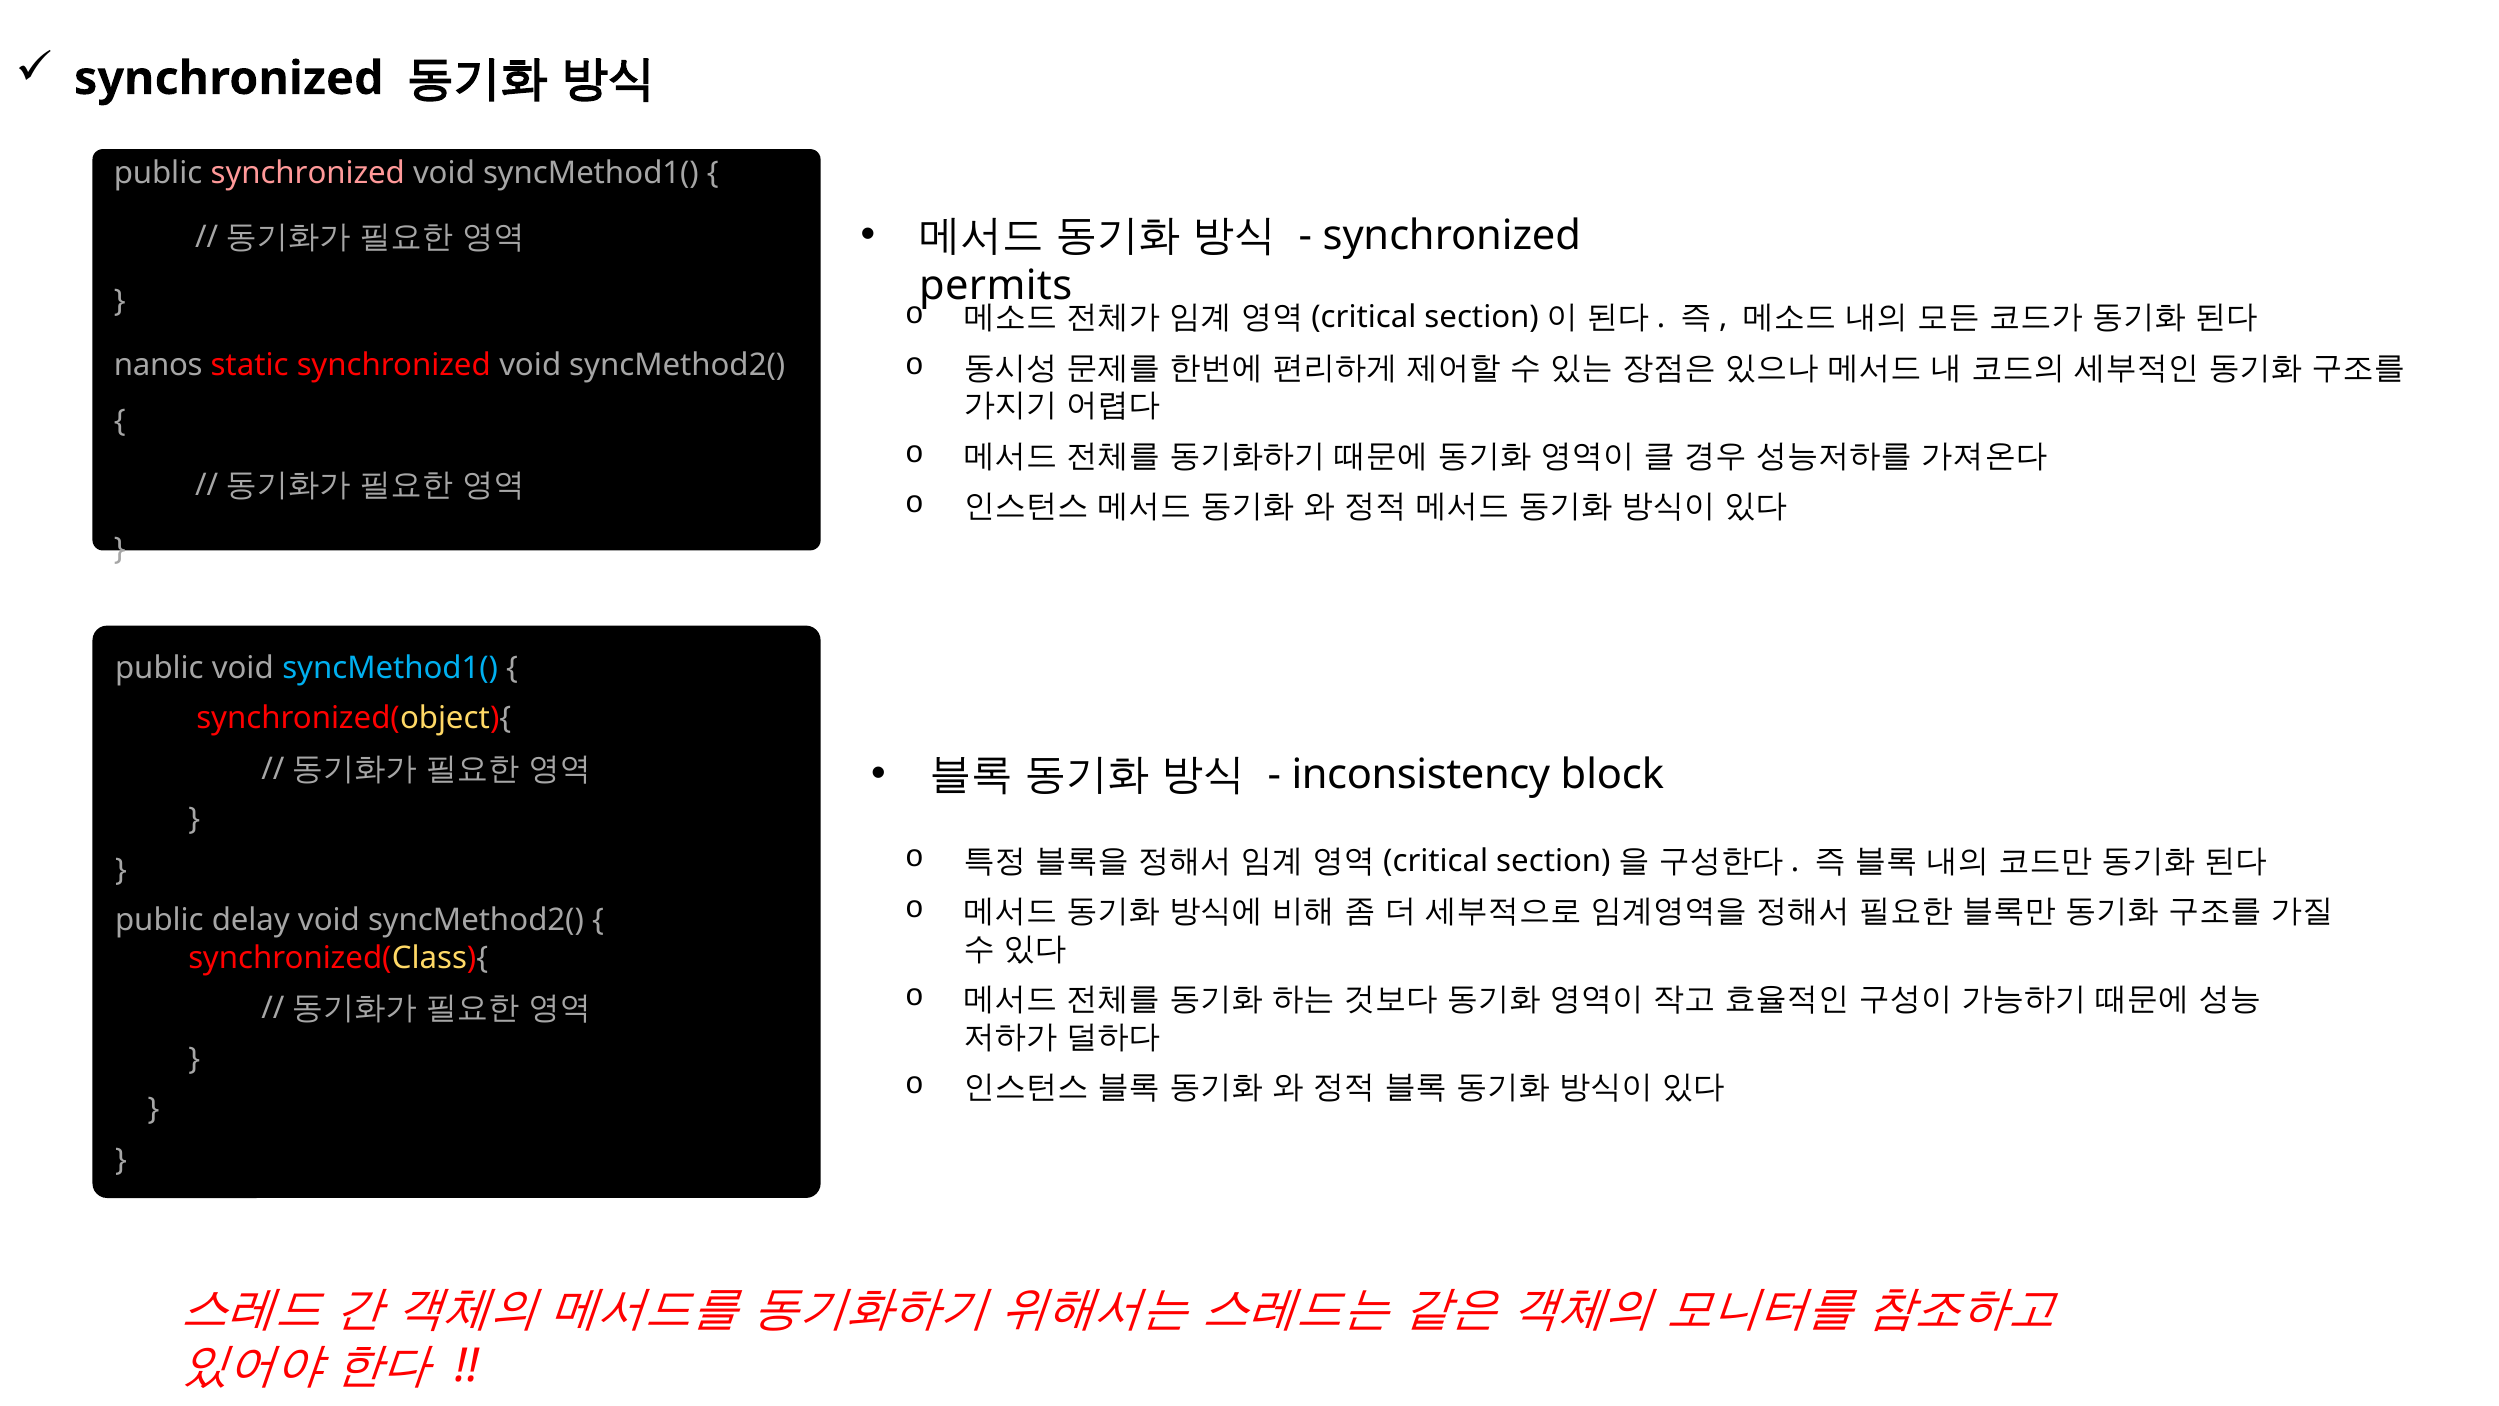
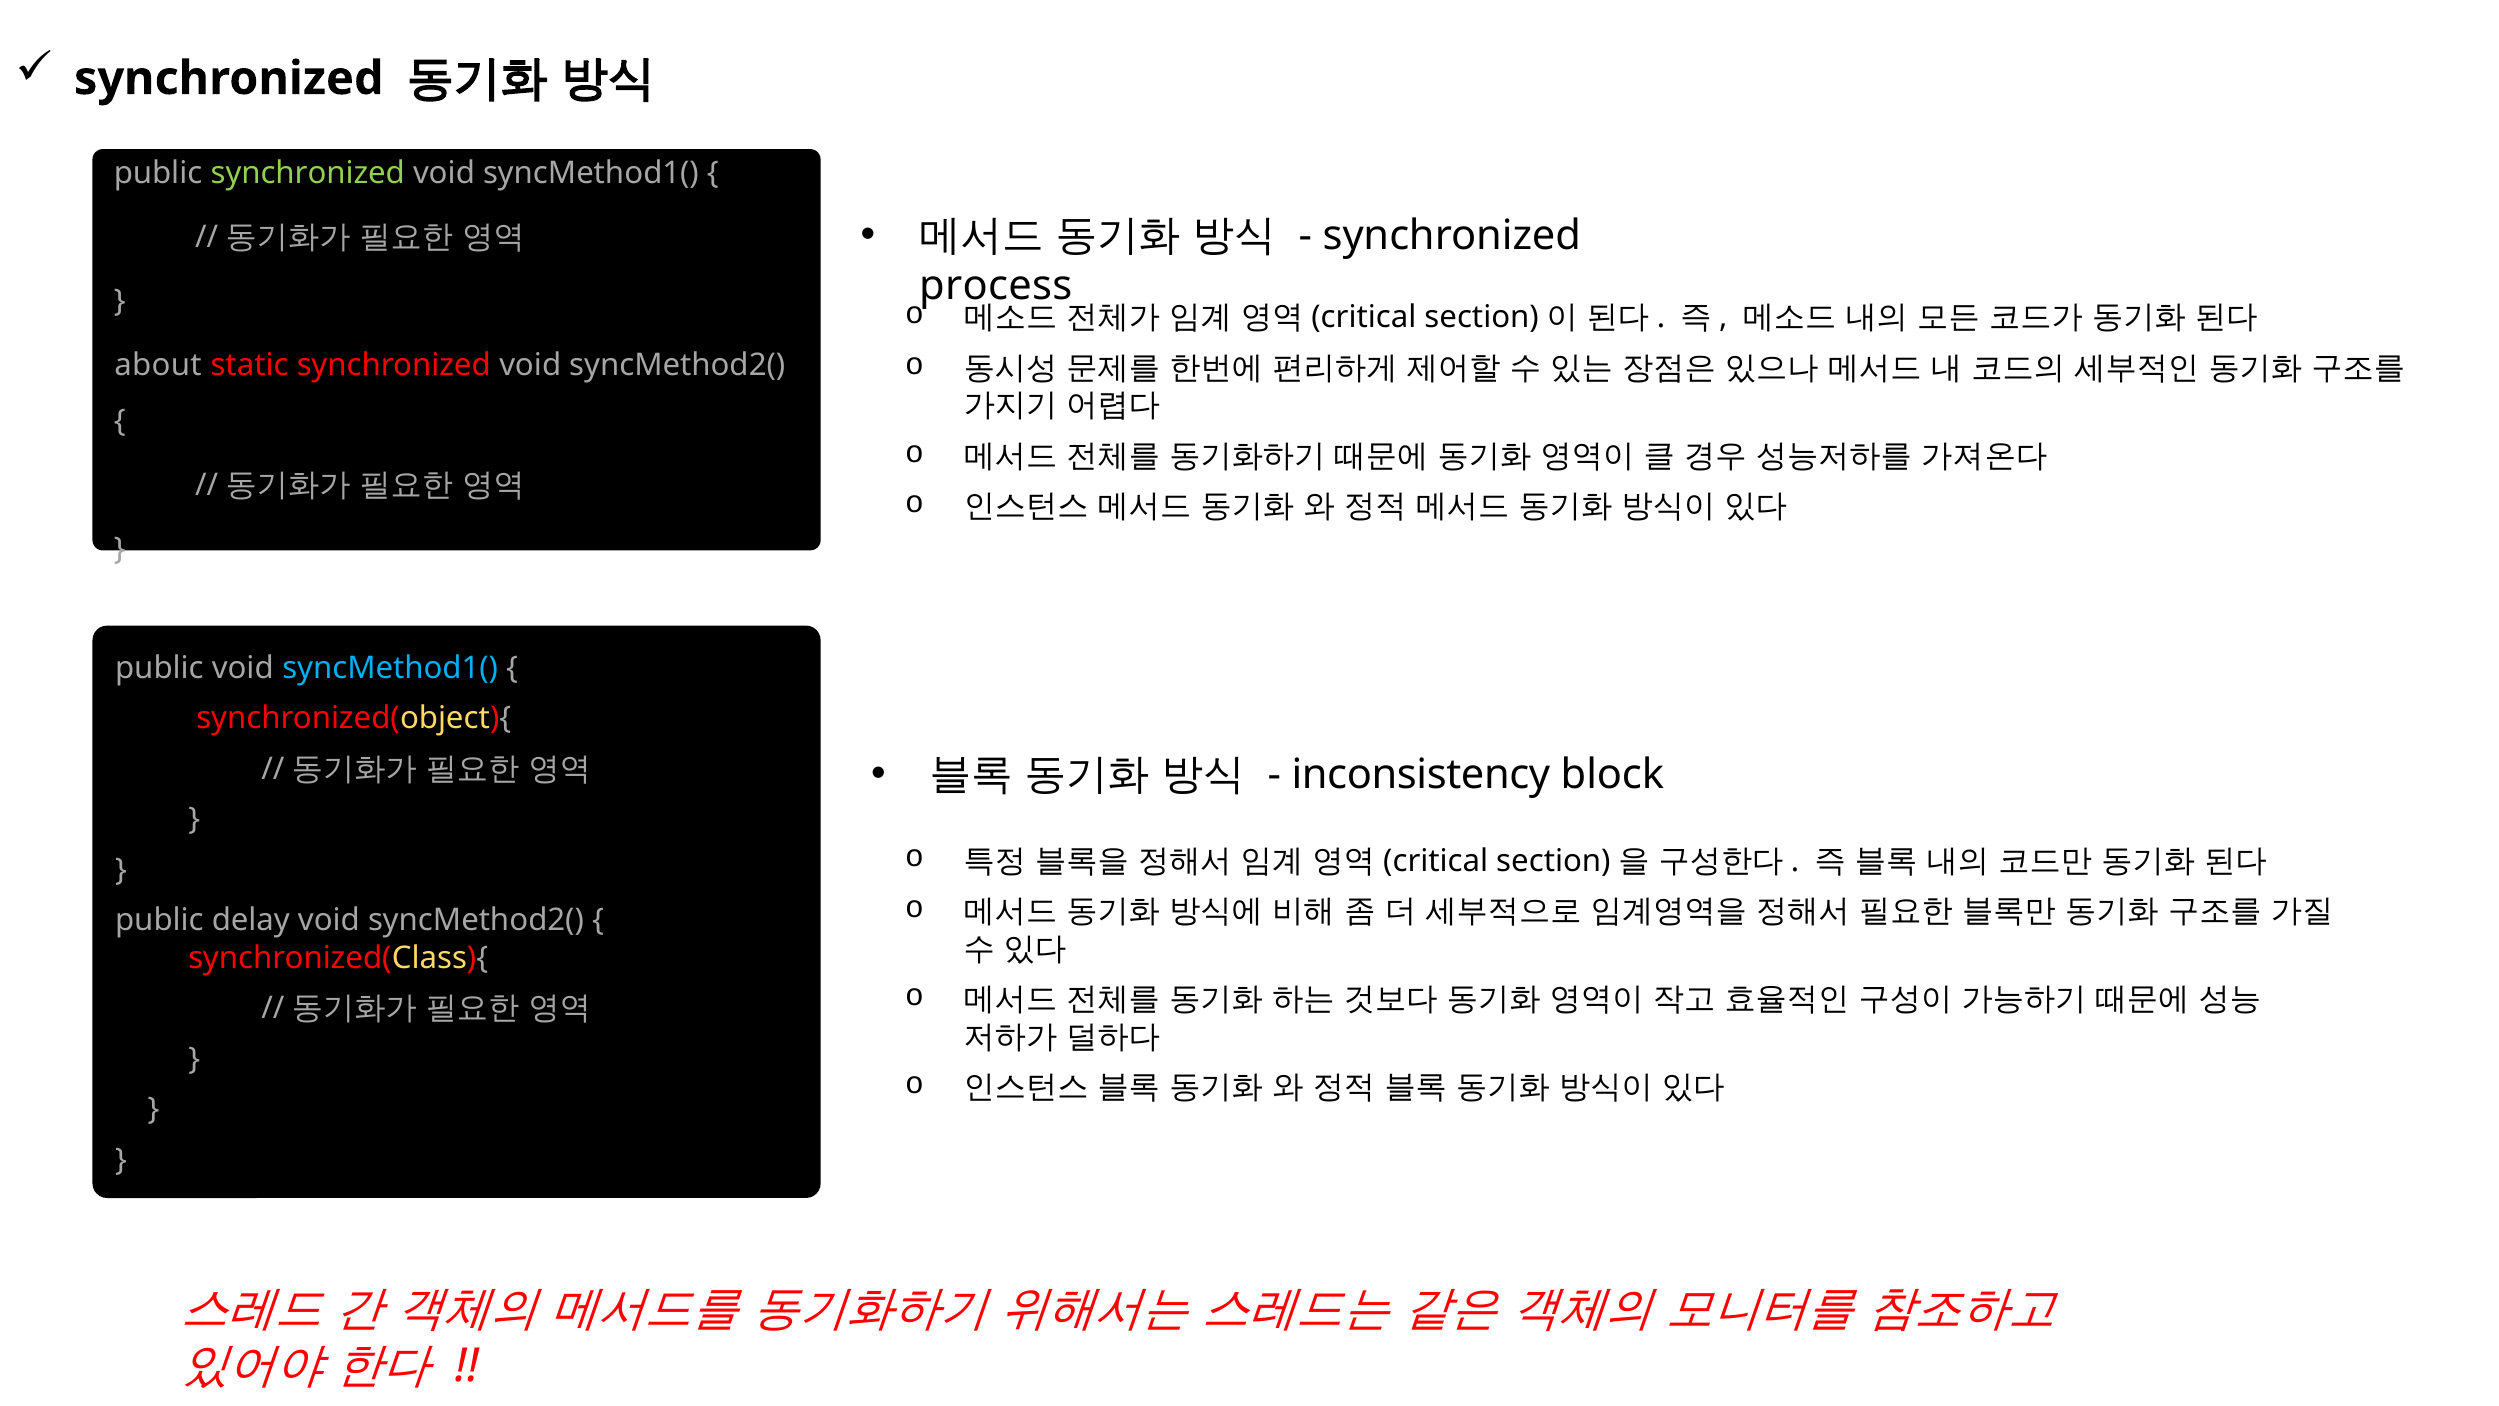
synchronized colour: pink -> light green (308, 173)
permits: permits -> process (996, 286)
nanos: nanos -> about (158, 365)
